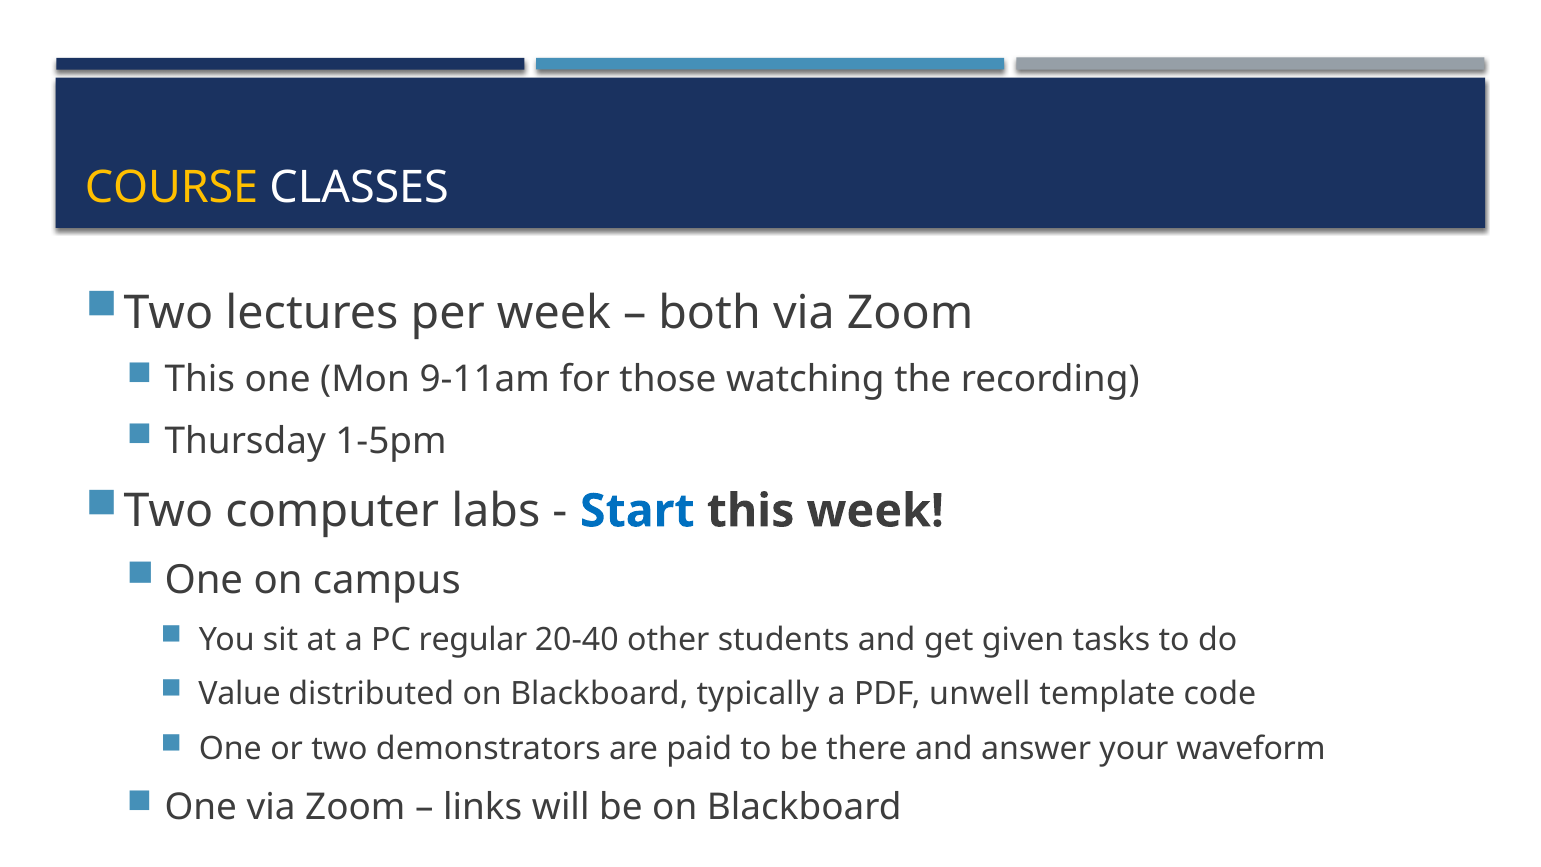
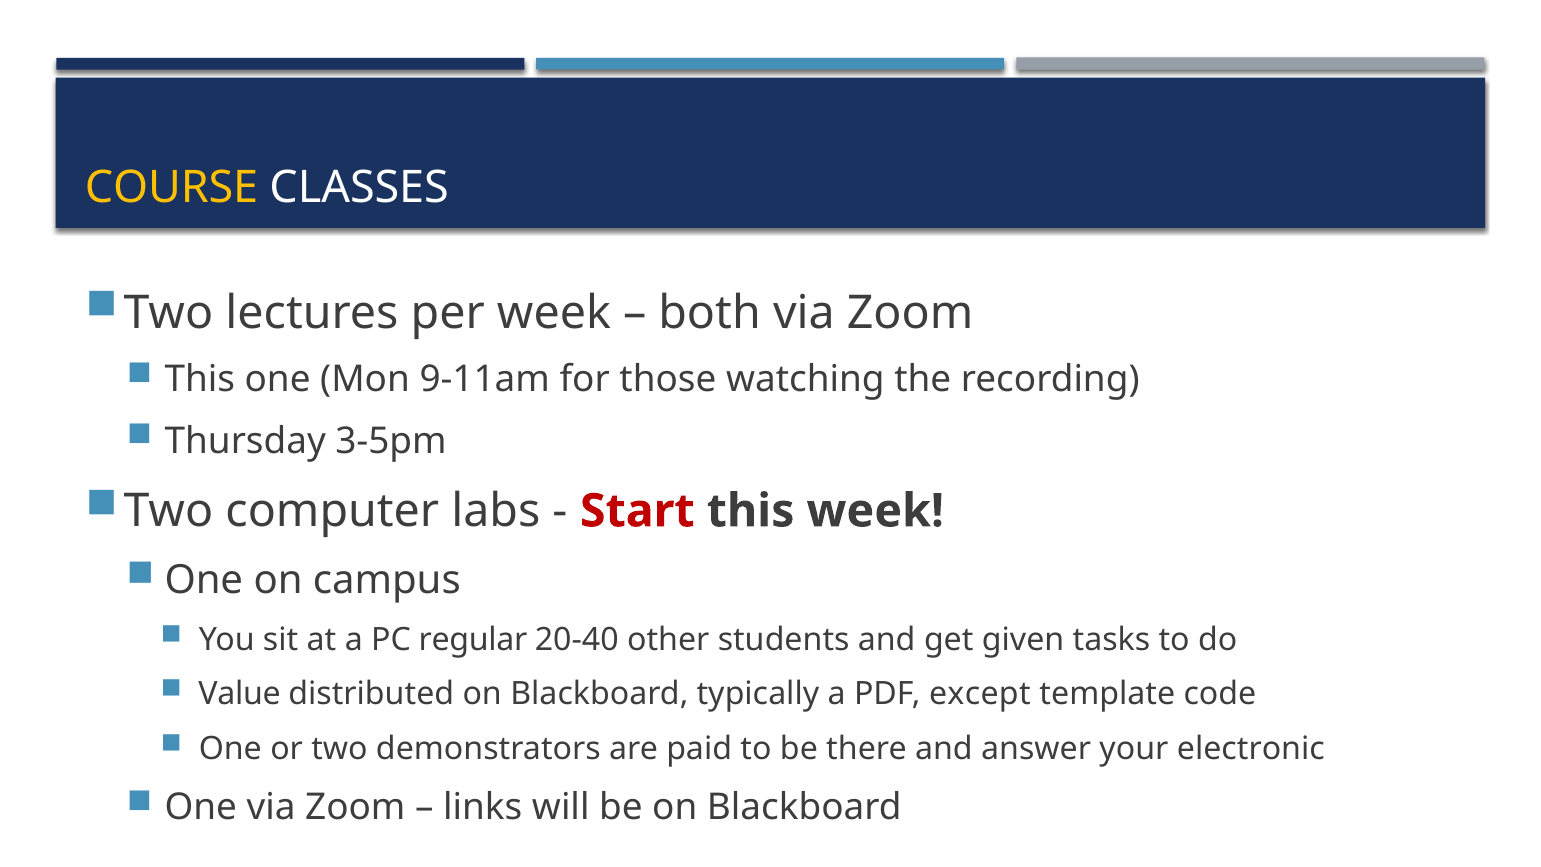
1-5pm: 1-5pm -> 3-5pm (391, 441)
Start colour: blue -> red (637, 511)
unwell: unwell -> except (980, 694)
waveform: waveform -> electronic (1251, 749)
